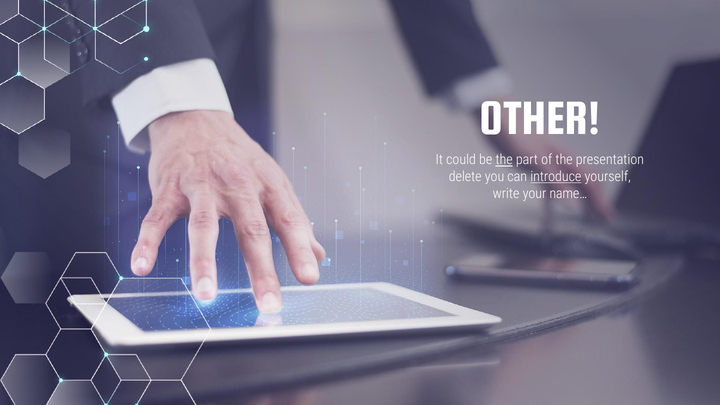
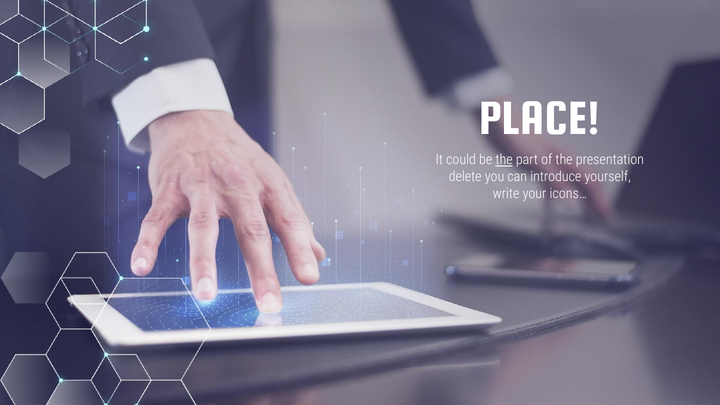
OTHER: OTHER -> PLACE (540, 118)
introduce underline: present -> none (556, 177)
name…: name… -> icons… (568, 193)
